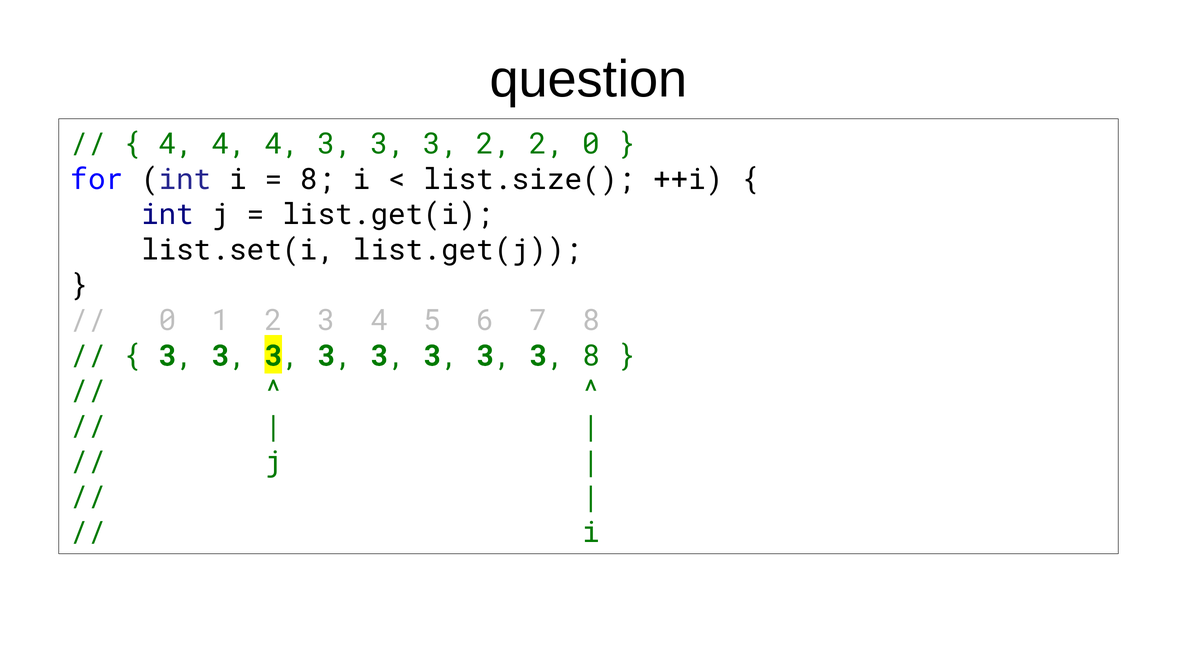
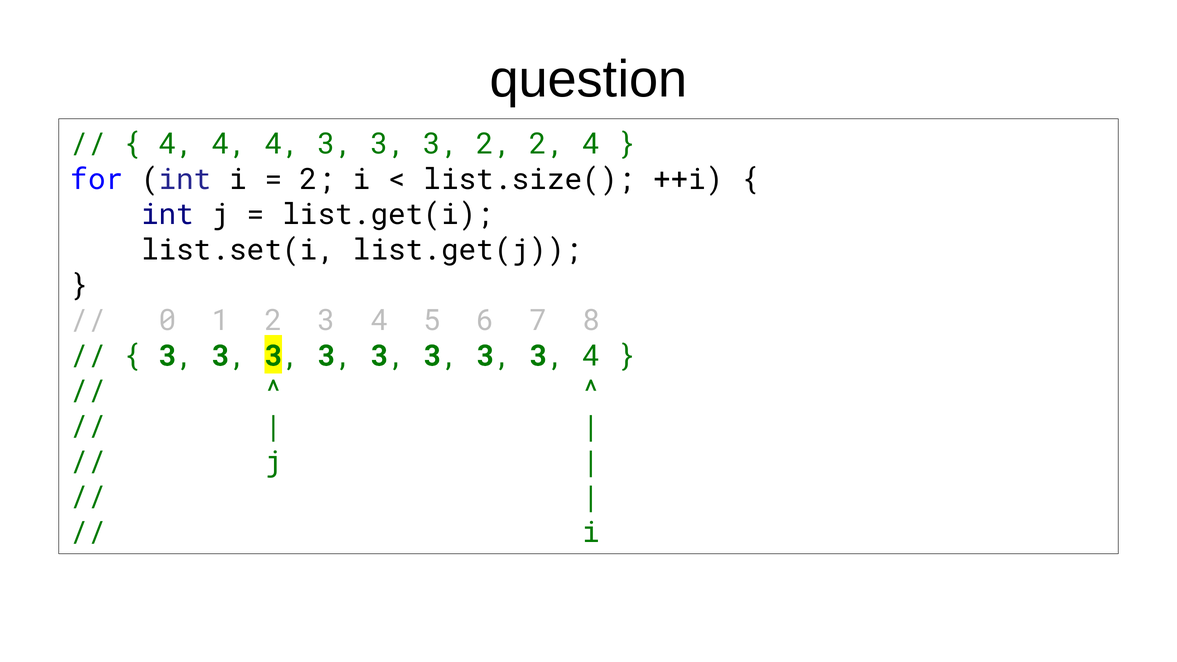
2 0: 0 -> 4 (591, 144)
8: 8 -> 2 (318, 179)
3 3 8: 8 -> 4 (591, 356)
